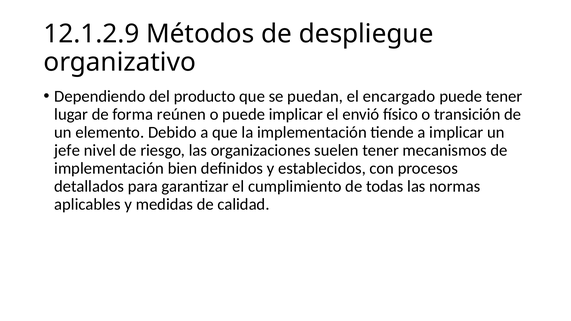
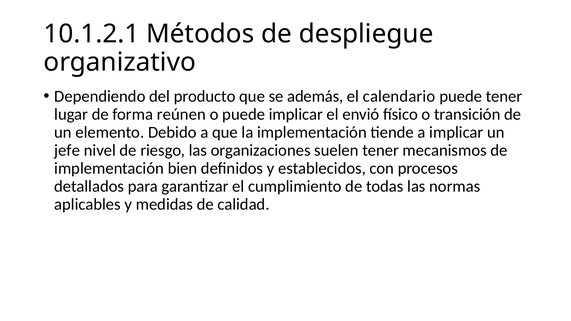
12.1.2.9: 12.1.2.9 -> 10.1.2.1 (91, 34)
puedan: puedan -> además (315, 97)
encargado: encargado -> calendario (399, 97)
